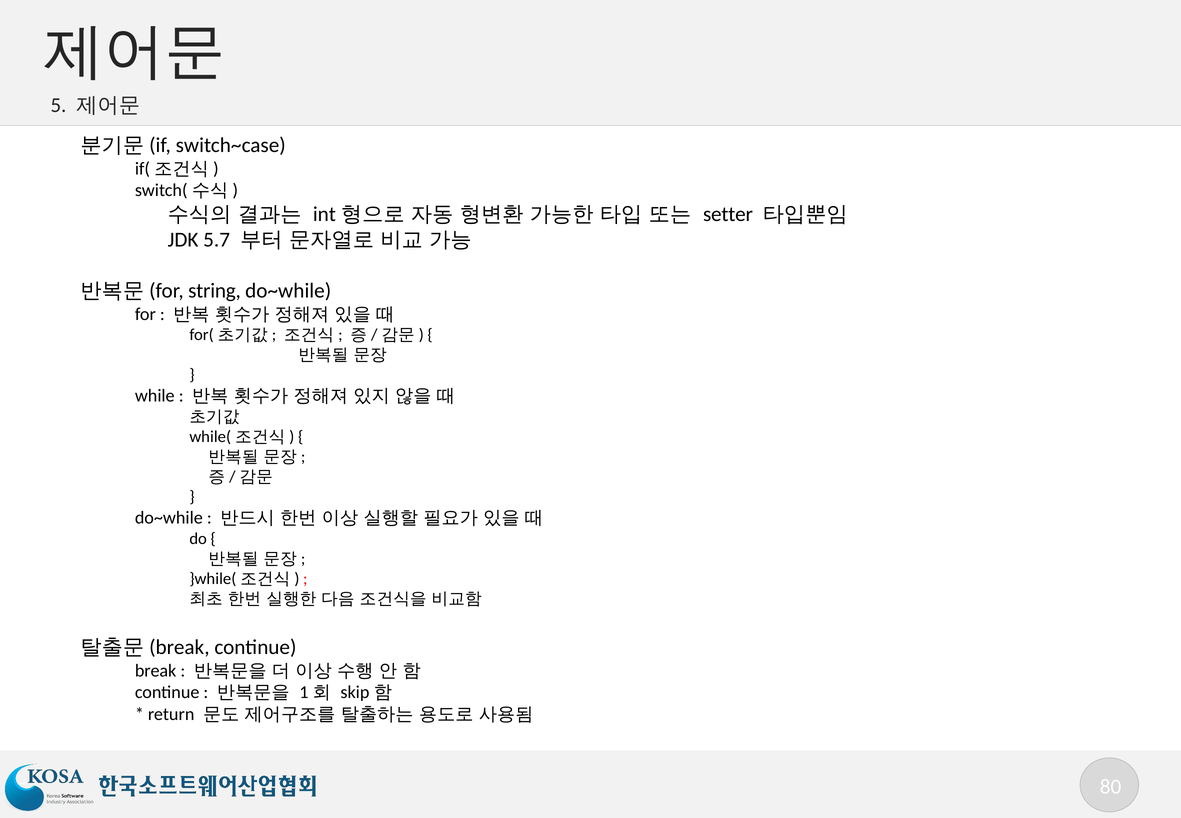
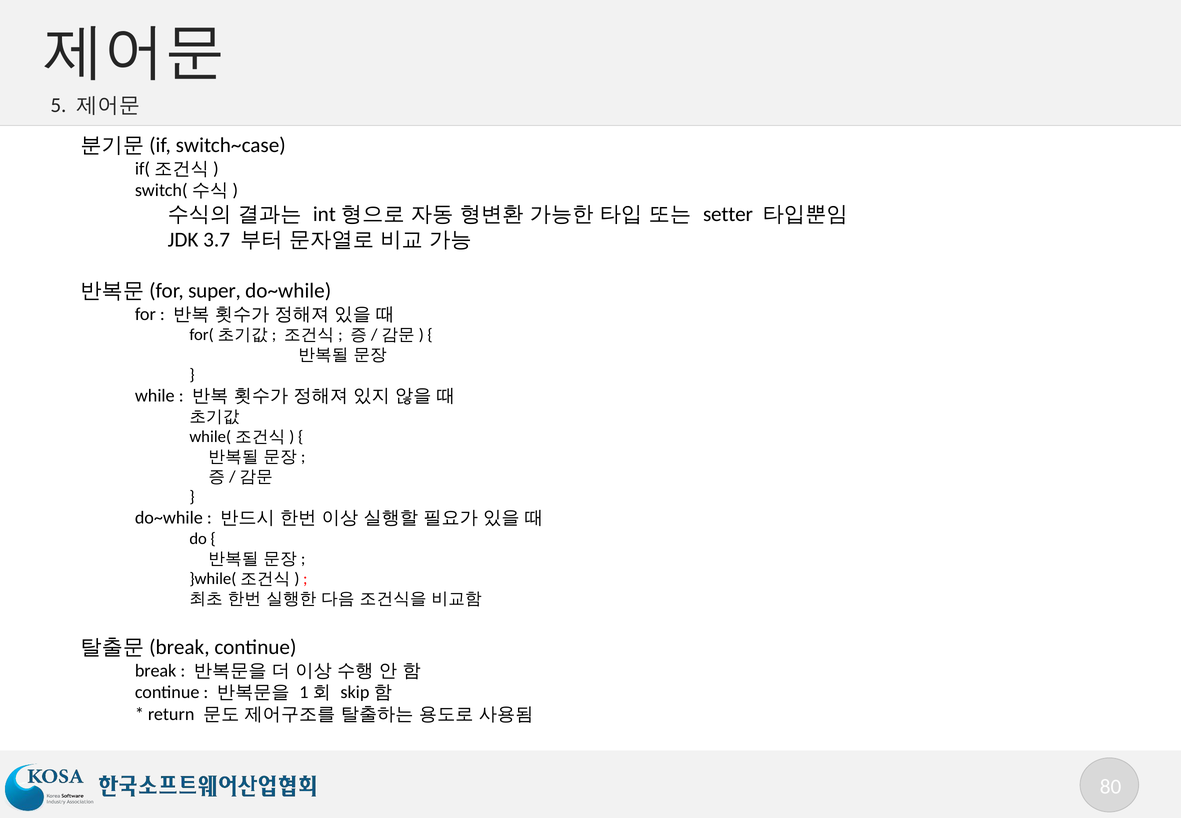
5.7: 5.7 -> 3.7 (217, 240)
string: string -> super (214, 290)
